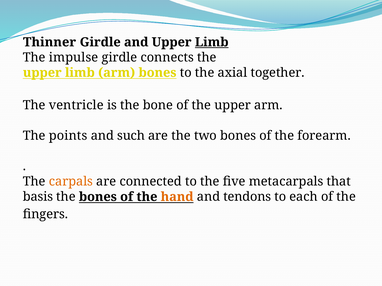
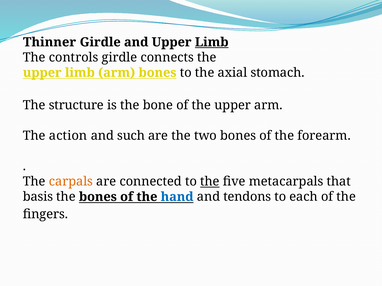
impulse: impulse -> controls (74, 58)
together: together -> stomach (278, 73)
ventricle: ventricle -> structure (76, 105)
points: points -> action (68, 136)
the underline: none -> present (210, 182)
hand colour: orange -> blue (177, 197)
